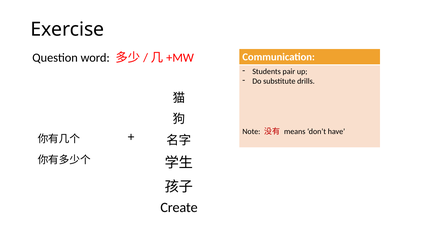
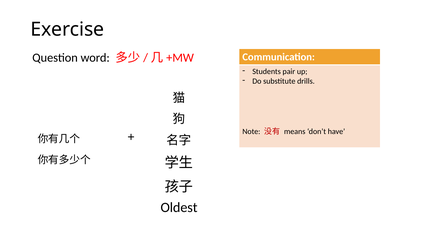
Create: Create -> Oldest (179, 207)
